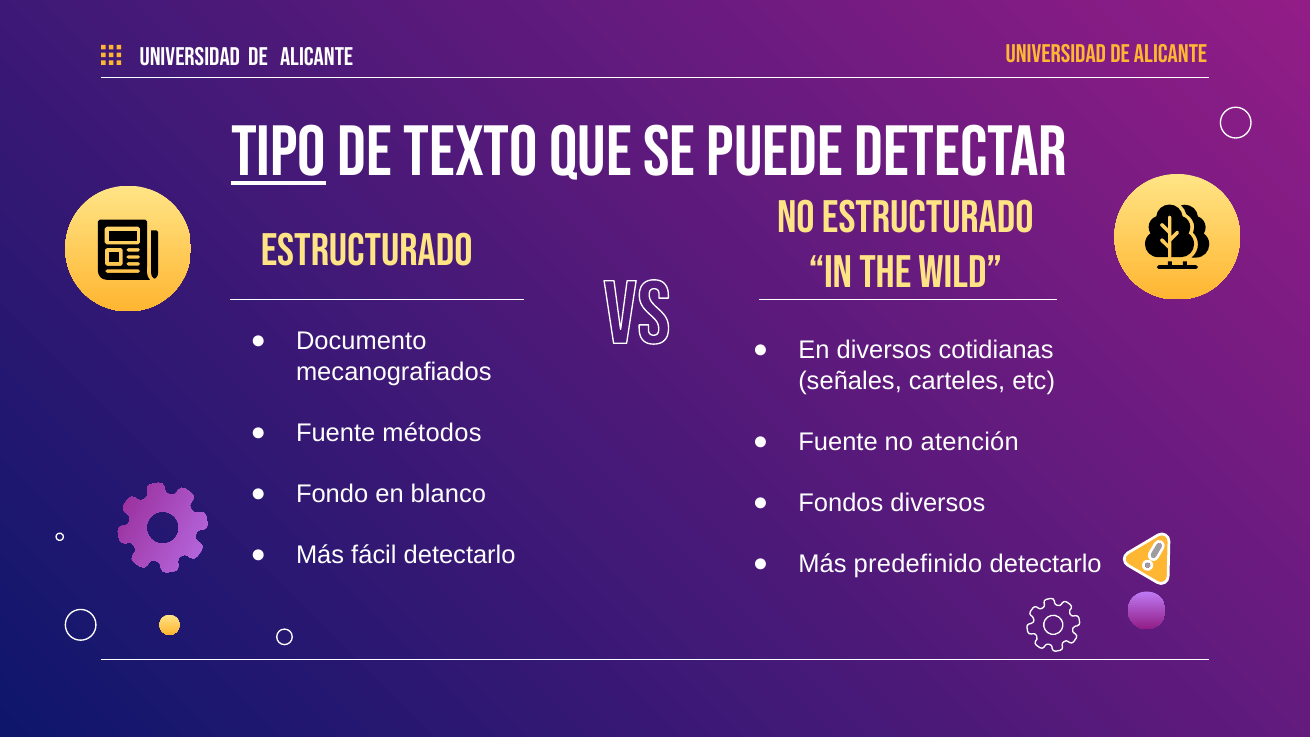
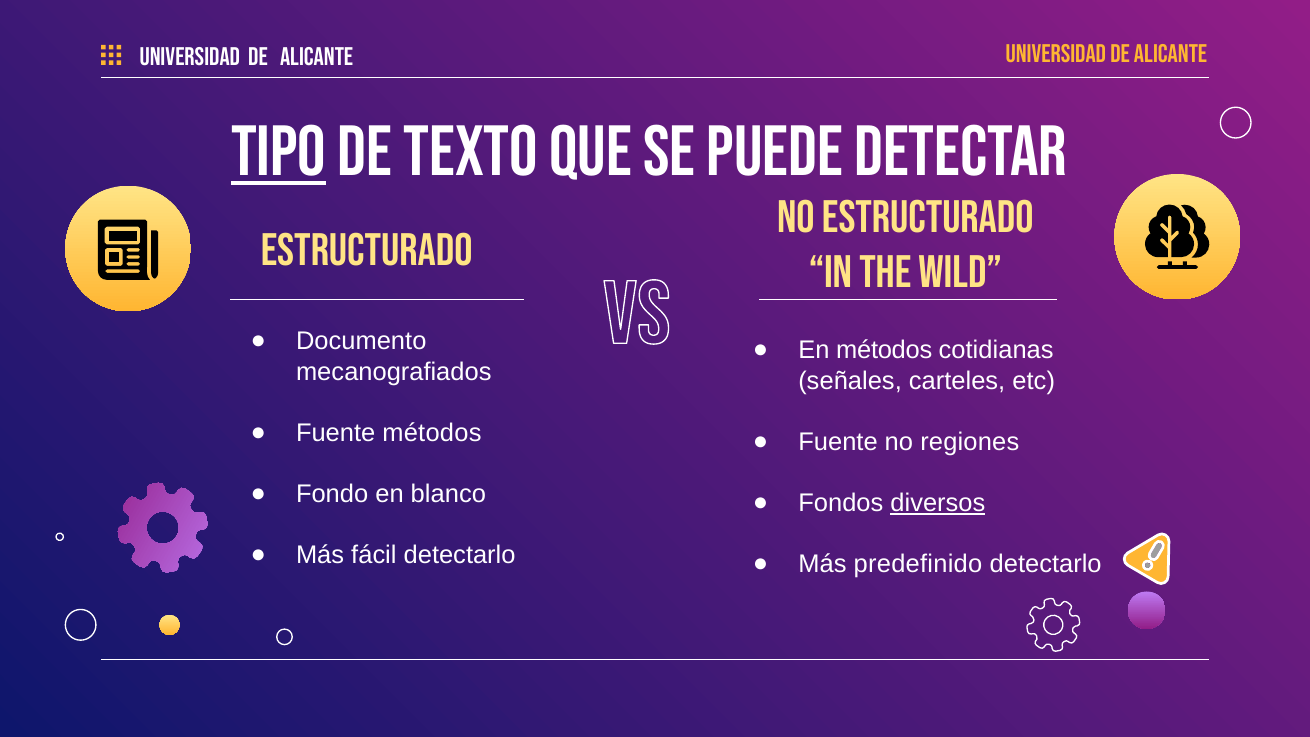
En diversos: diversos -> métodos (884, 350)
atención: atención -> regiones (970, 442)
diversos underline: none -> present (938, 503)
